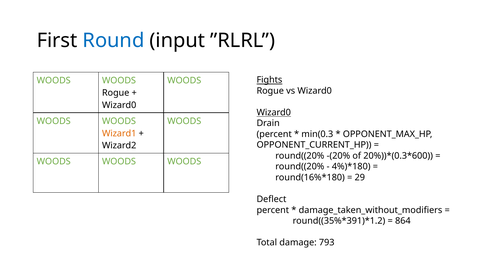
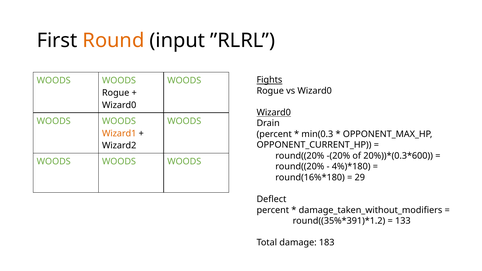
Round colour: blue -> orange (114, 40)
864: 864 -> 133 (403, 221)
793: 793 -> 183 (327, 243)
